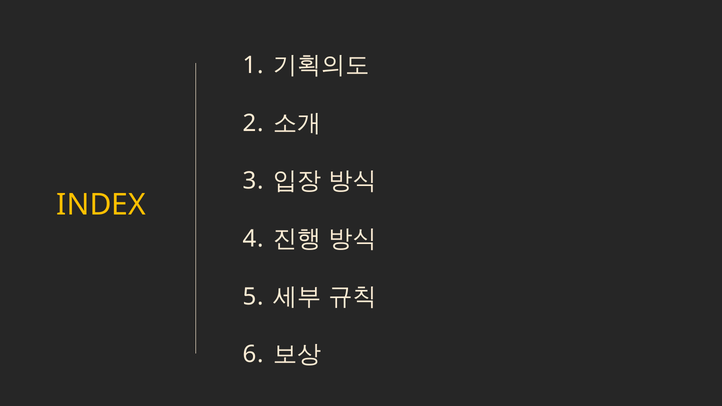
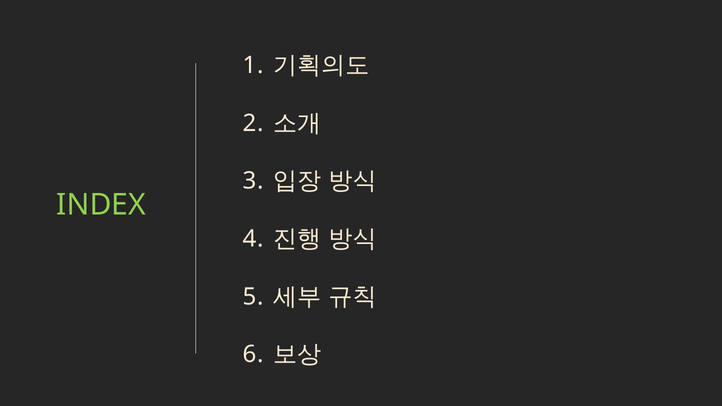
INDEX colour: yellow -> light green (101, 205)
